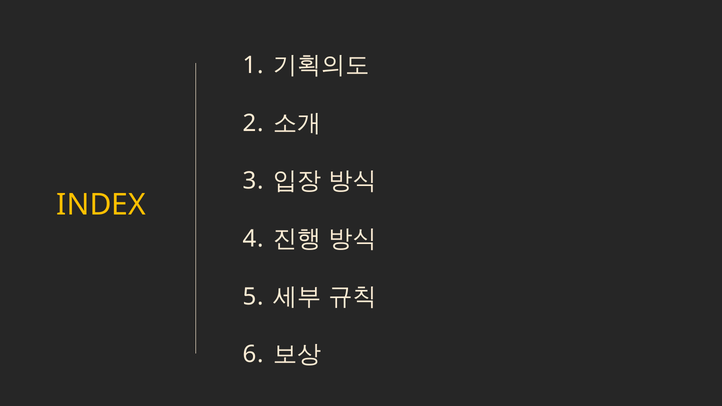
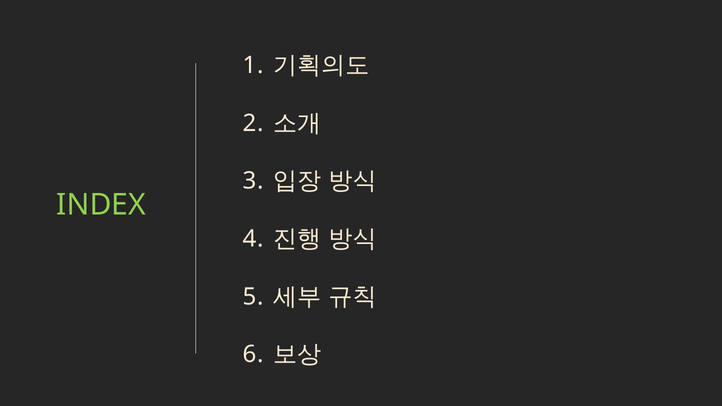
INDEX colour: yellow -> light green (101, 205)
